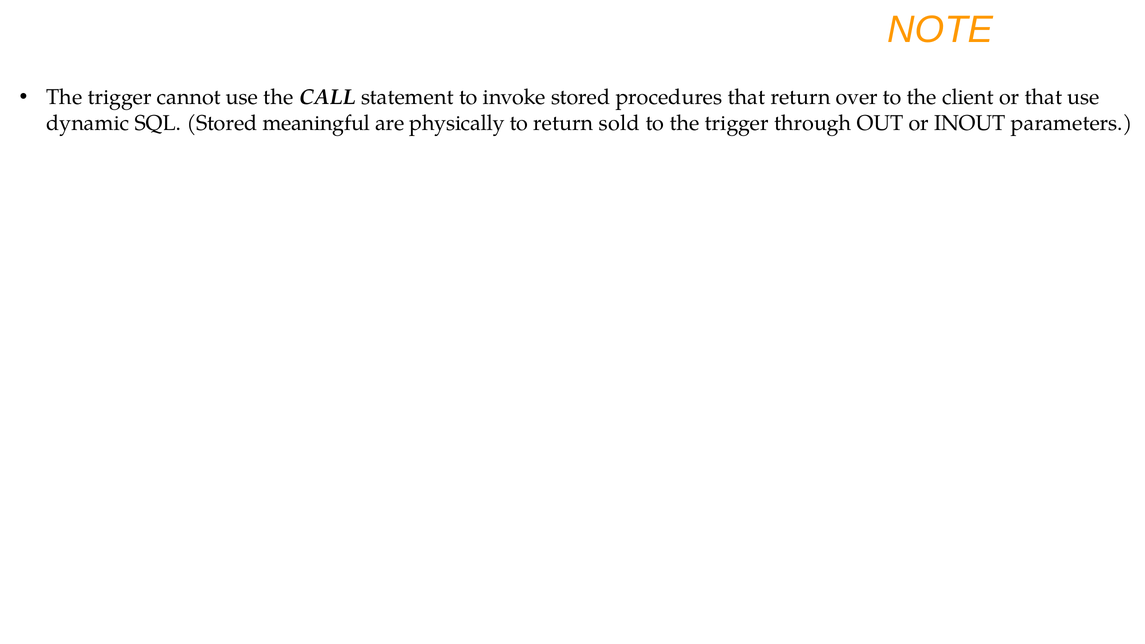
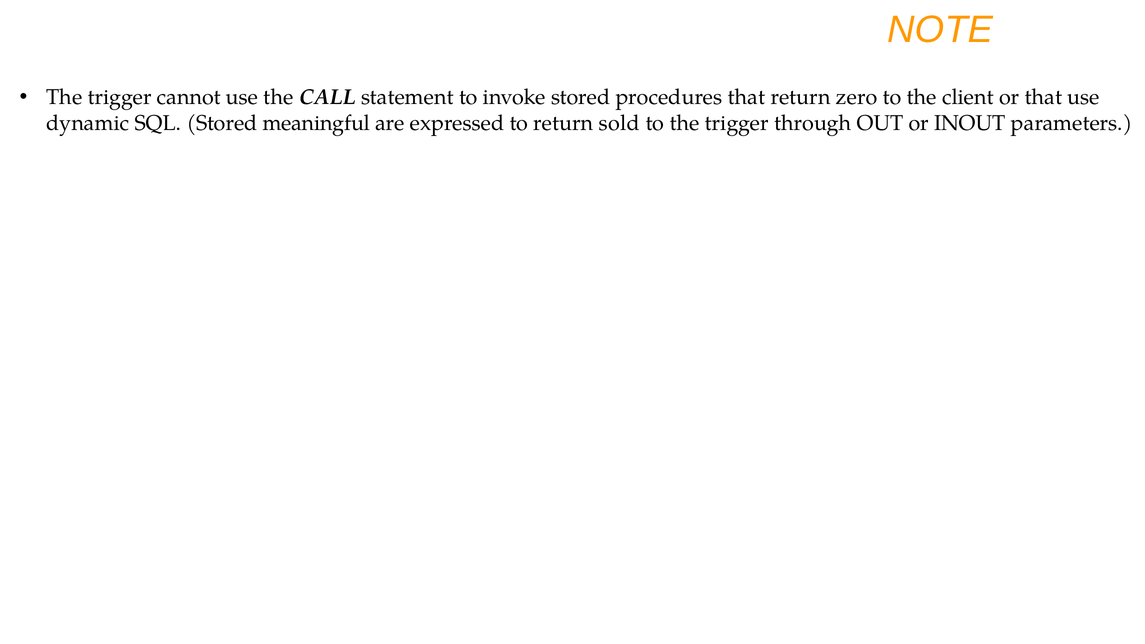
over: over -> zero (857, 97)
physically: physically -> expressed (457, 123)
